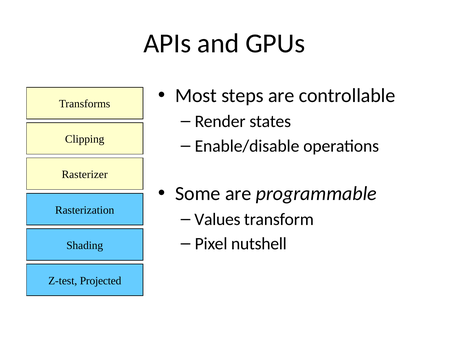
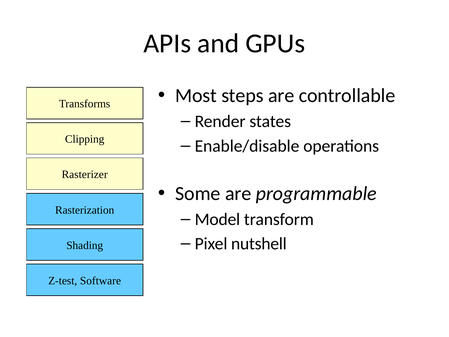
Values: Values -> Model (217, 219)
Projected: Projected -> Software (100, 281)
